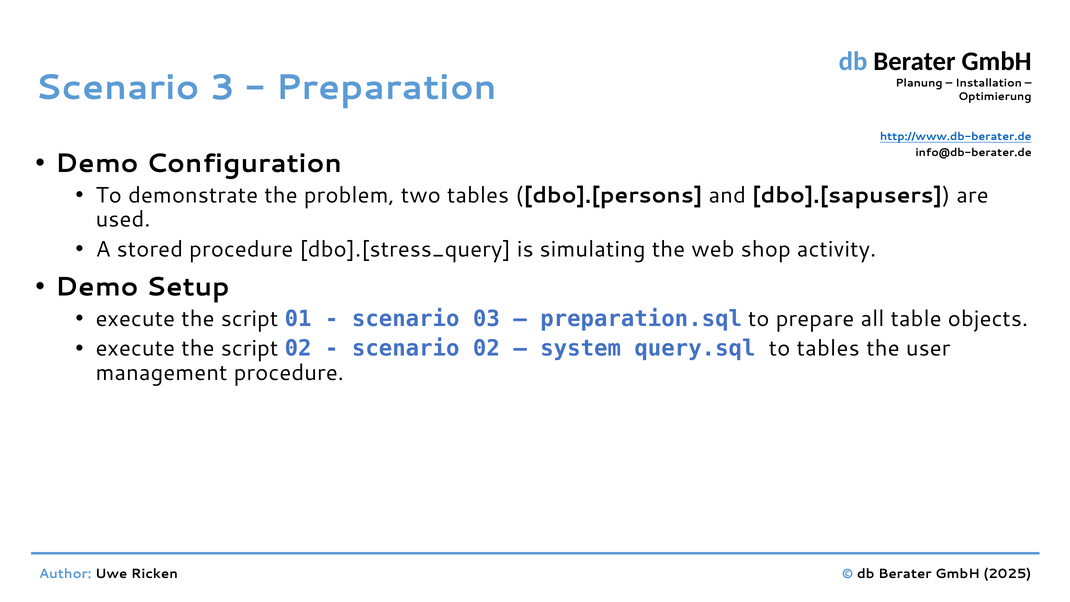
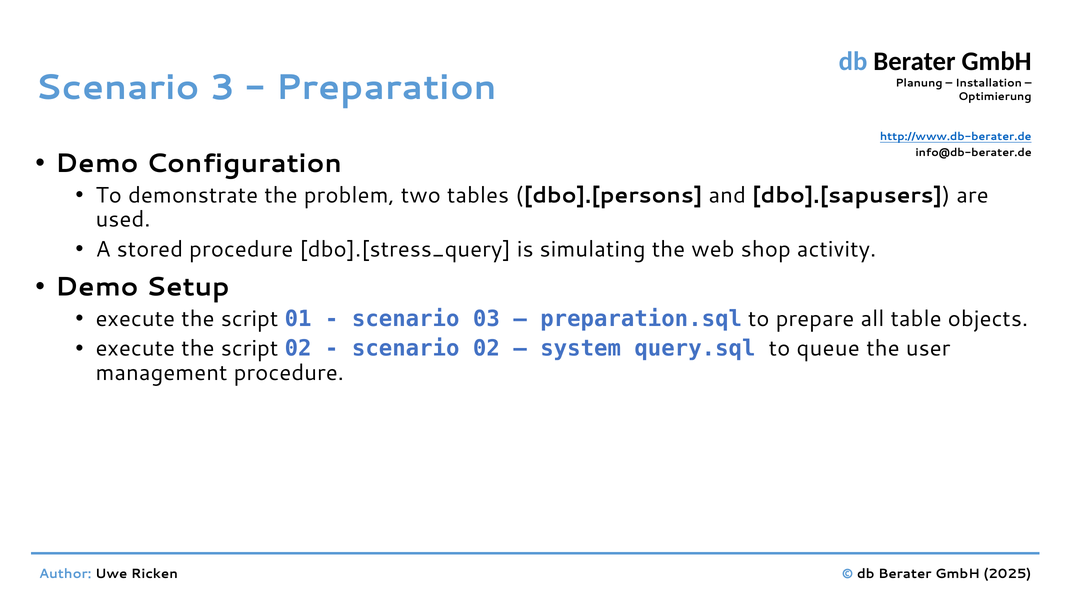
to tables: tables -> queue (828, 349)
